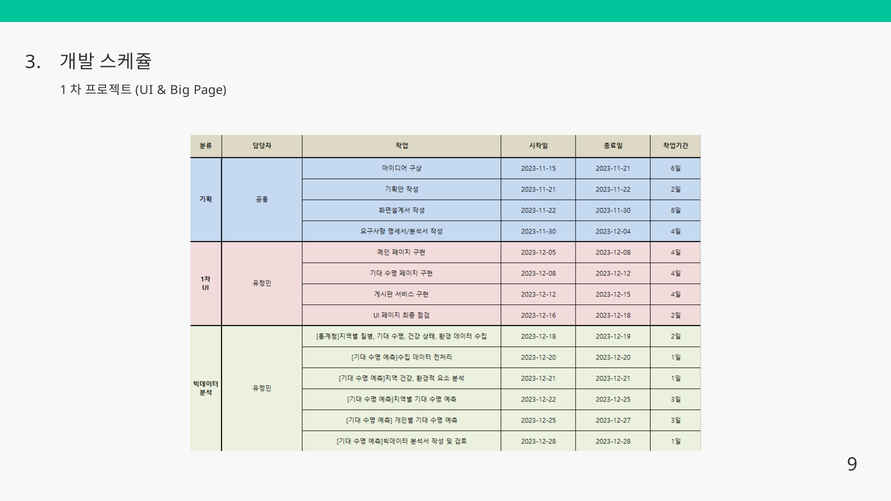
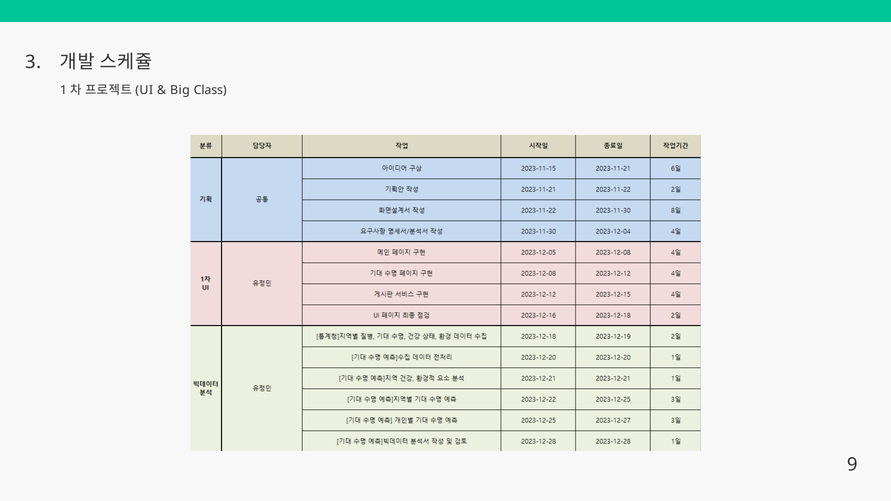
Page: Page -> Class (210, 90)
